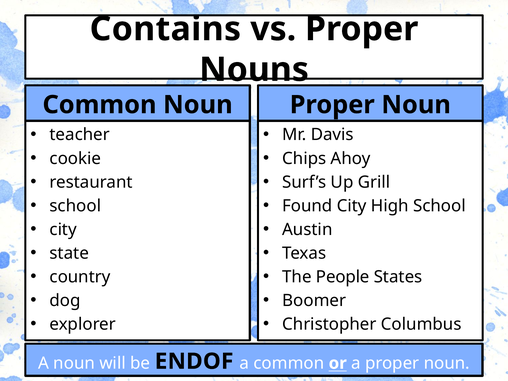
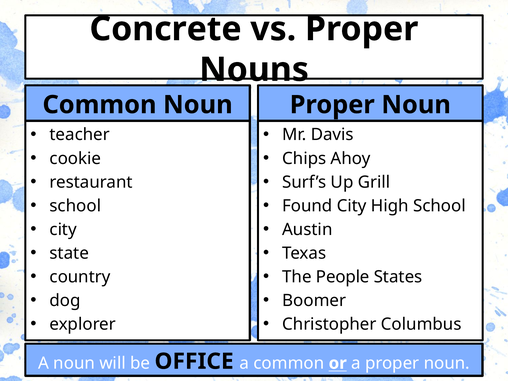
Contains: Contains -> Concrete (166, 29)
ENDOF: ENDOF -> OFFICE (194, 361)
